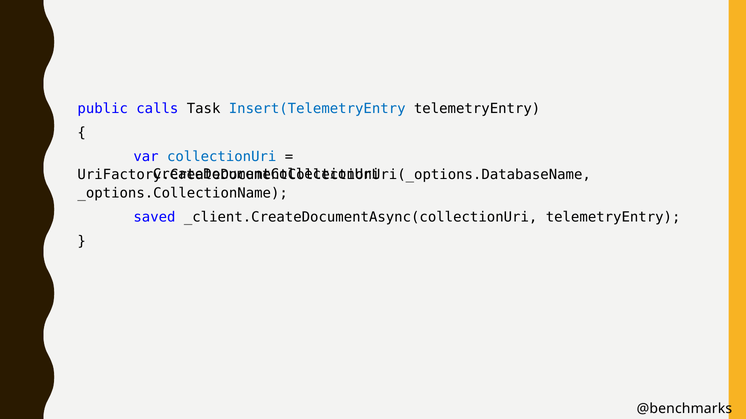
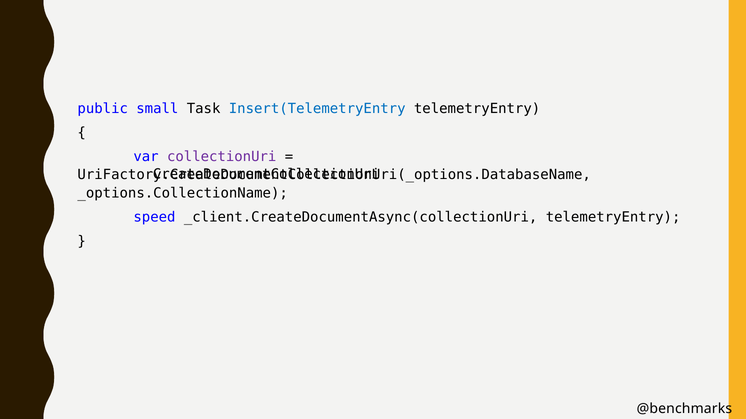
calls: calls -> small (157, 109)
collectionUri colour: blue -> purple (222, 157)
saved: saved -> speed (154, 218)
